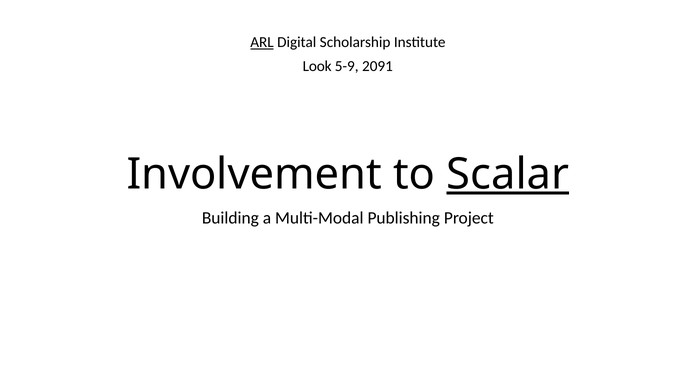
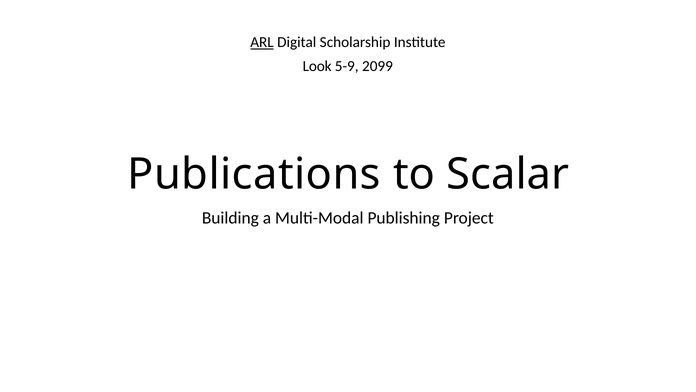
2091: 2091 -> 2099 (377, 66)
Involvement: Involvement -> Publications (254, 174)
Scalar underline: present -> none (508, 174)
